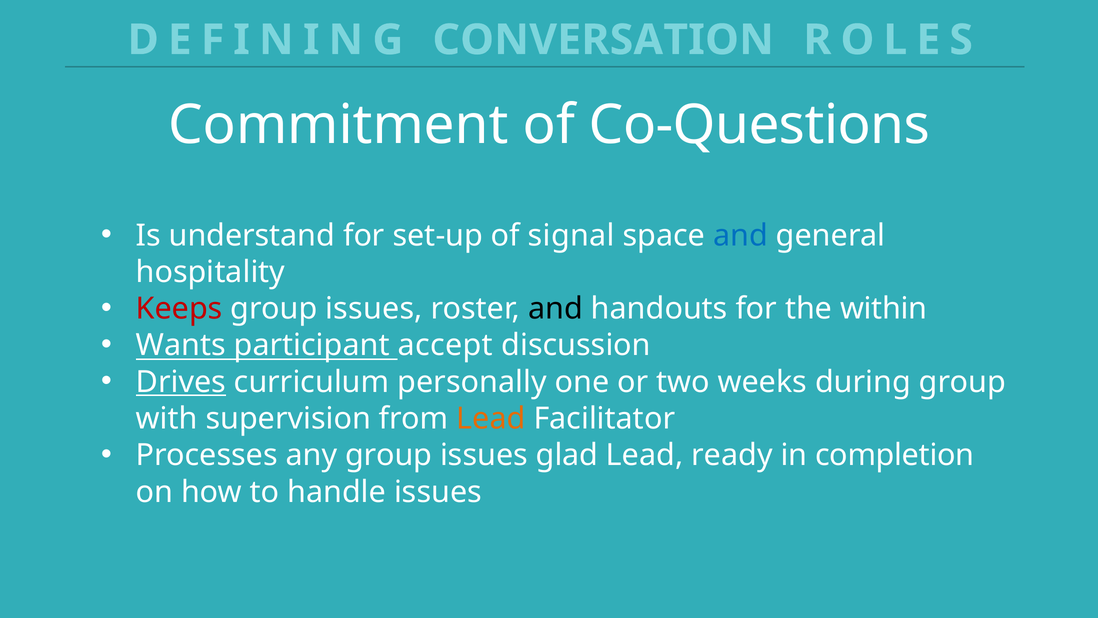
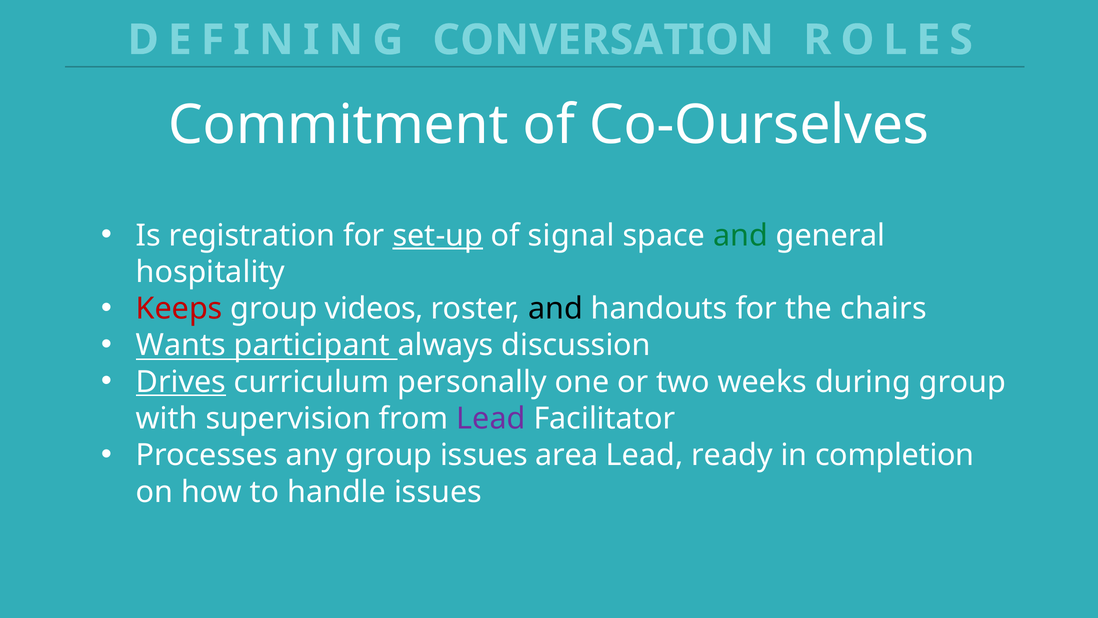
Co-Questions: Co-Questions -> Co-Ourselves (759, 125)
understand: understand -> registration (252, 235)
set-up underline: none -> present (438, 235)
and colour: blue -> green (741, 235)
issues: issues -> videos (374, 309)
within: within -> chairs (884, 309)
accept: accept -> always (446, 345)
Lead colour: orange -> purple (491, 418)
glad: glad -> area (567, 455)
